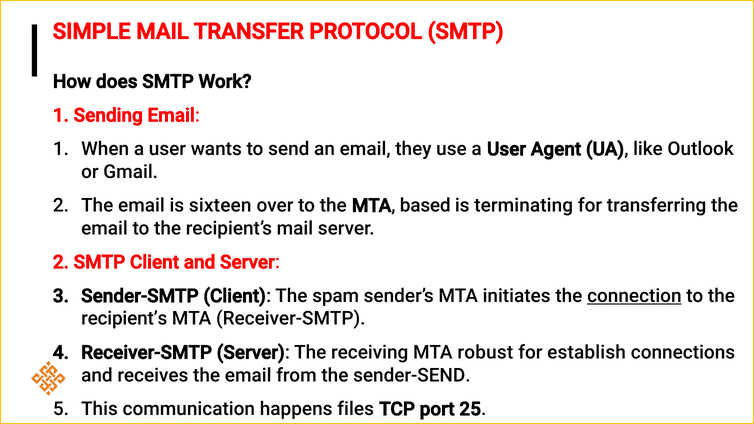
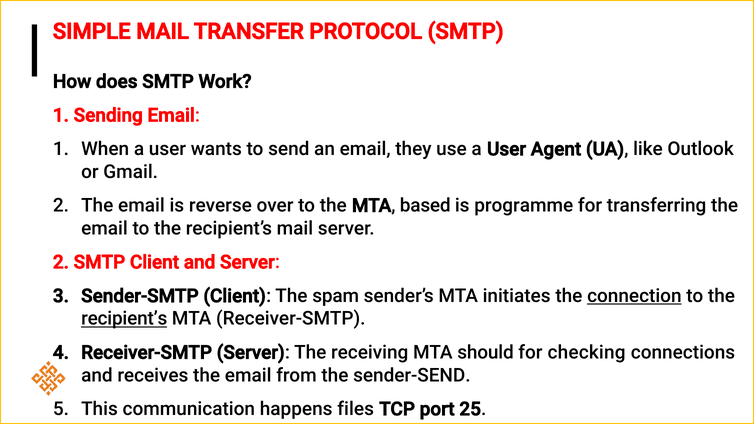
sixteen: sixteen -> reverse (220, 206)
terminating: terminating -> programme (524, 206)
recipient’s underline: none -> present (124, 319)
robust: robust -> should (486, 353)
establish: establish -> checking (587, 353)
